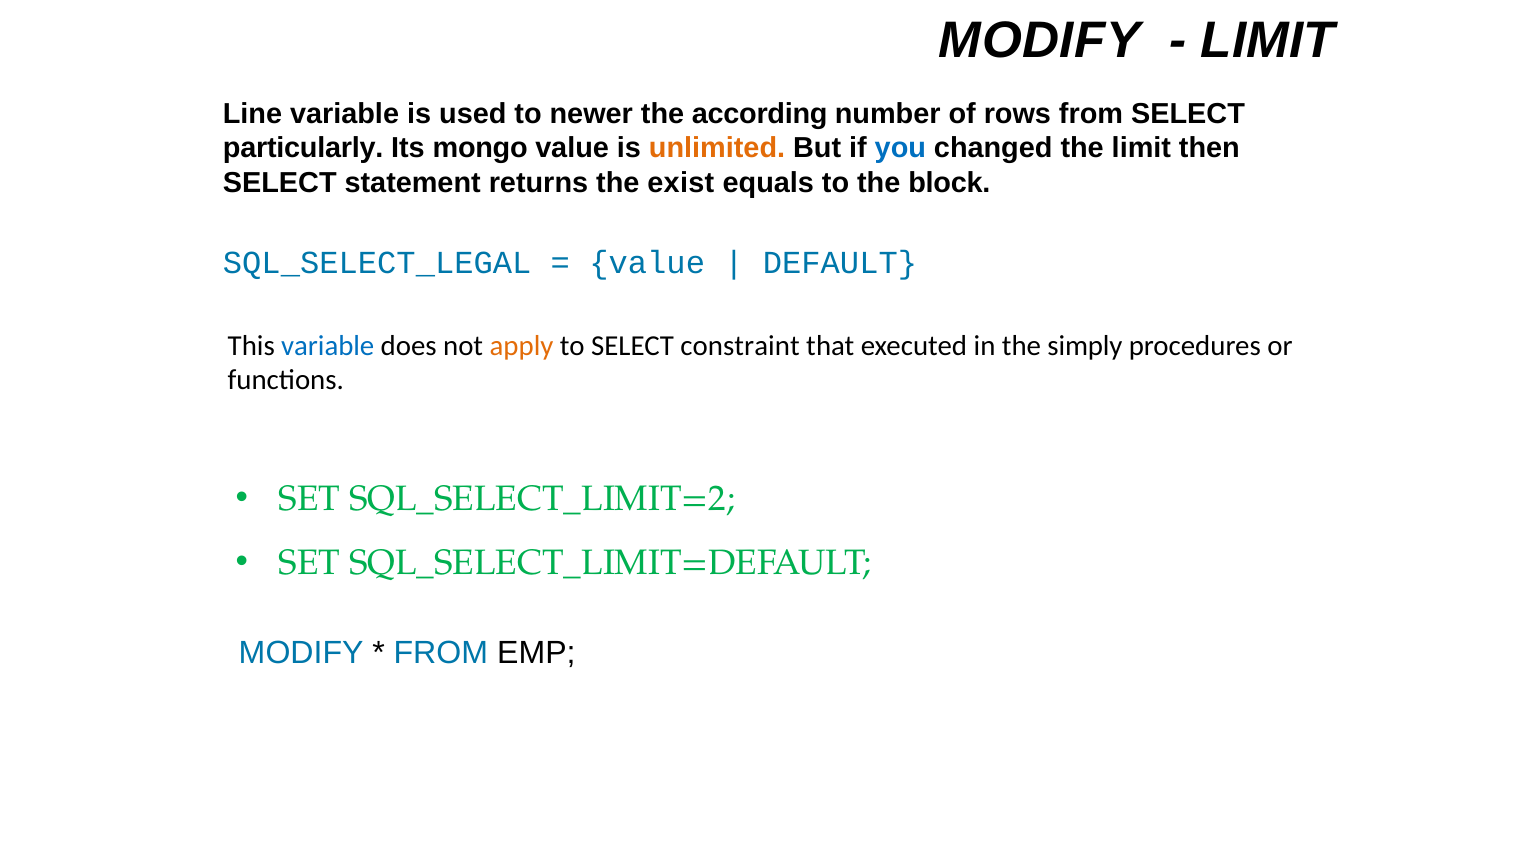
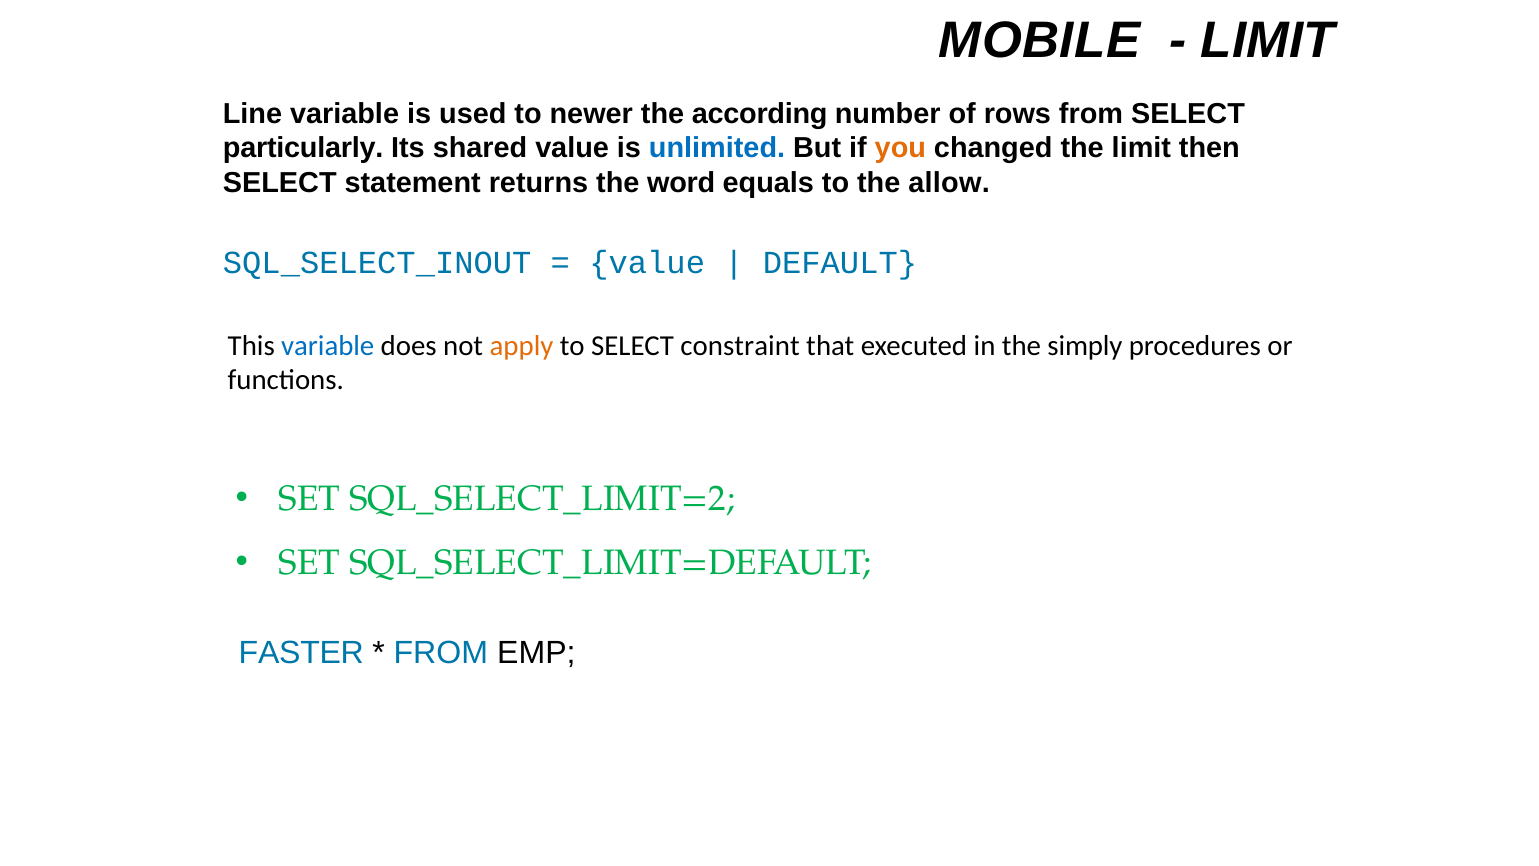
MODIFY: MODIFY -> MOBILE (1040, 40)
mongo: mongo -> shared (480, 148)
unlimited colour: orange -> blue (717, 148)
you colour: blue -> orange (900, 148)
exist: exist -> word (681, 183)
block: block -> allow (949, 183)
SQL_SELECT_LEGAL: SQL_SELECT_LEGAL -> SQL_SELECT_INOUT (377, 263)
MODIFY: MODIFY -> FASTER (301, 653)
